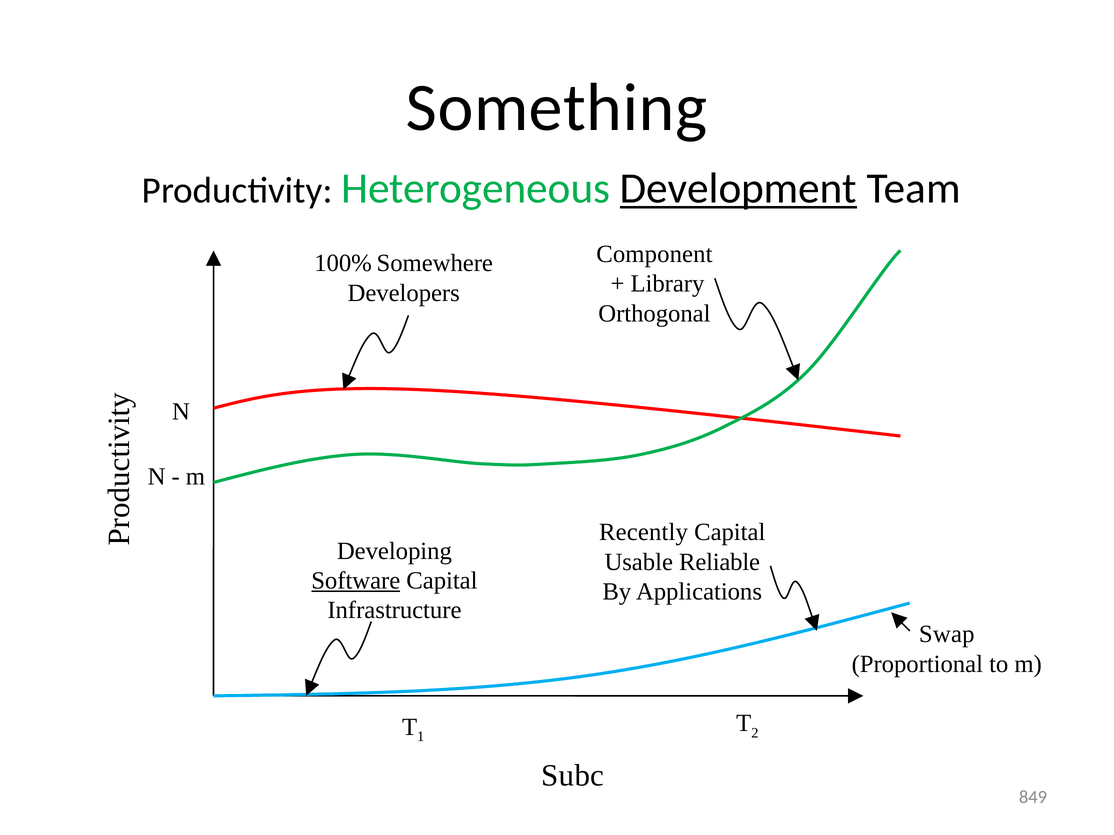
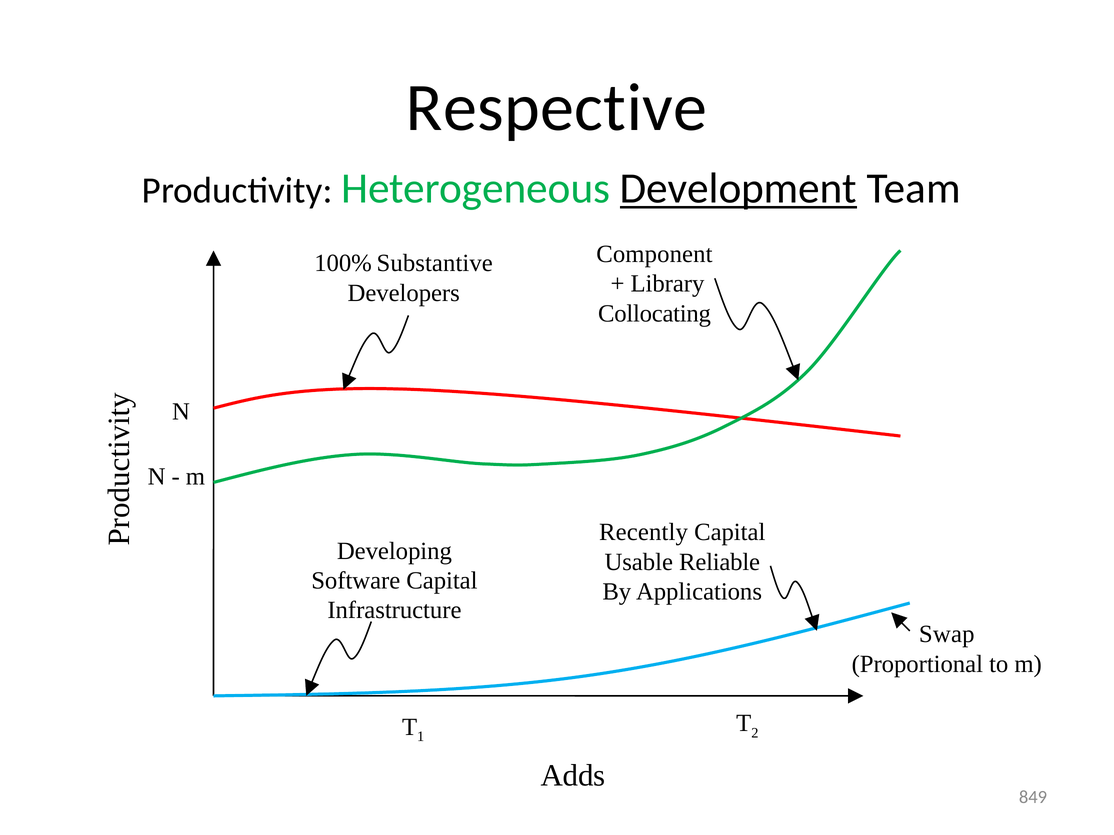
Something: Something -> Respective (557, 108)
Somewhere: Somewhere -> Substantive (435, 263)
Orthogonal: Orthogonal -> Collocating (655, 314)
Software underline: present -> none (356, 581)
Subc: Subc -> Adds (573, 776)
